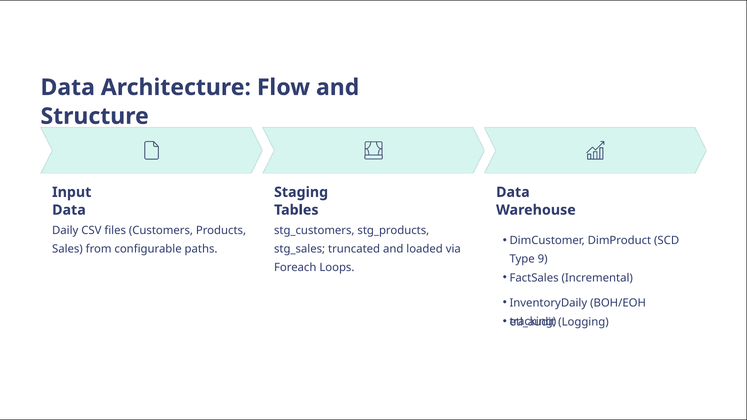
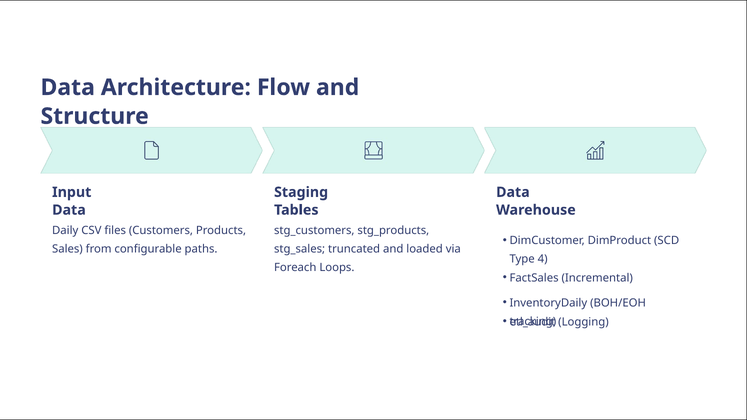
9: 9 -> 4 (543, 259)
